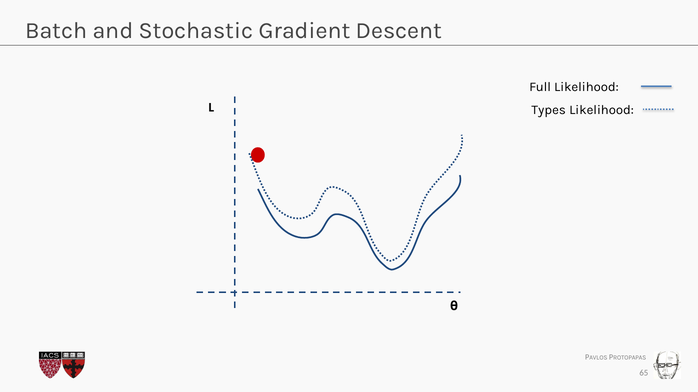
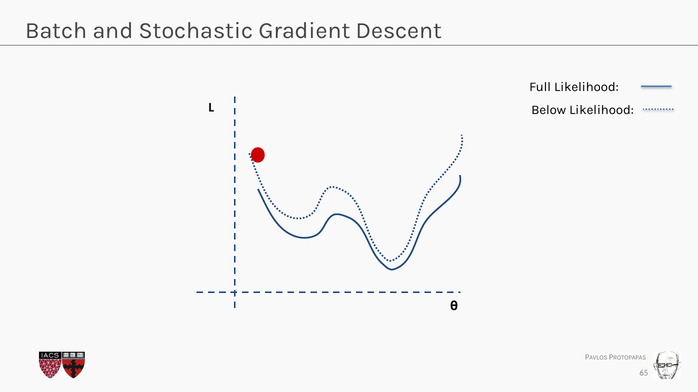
Types: Types -> Below (549, 110)
